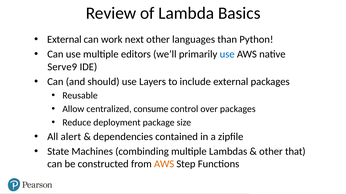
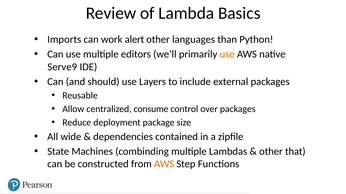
External: External -> Imports (64, 40)
next: next -> alert (134, 40)
use colour: blue -> orange (227, 54)
alert: alert -> wide (71, 137)
